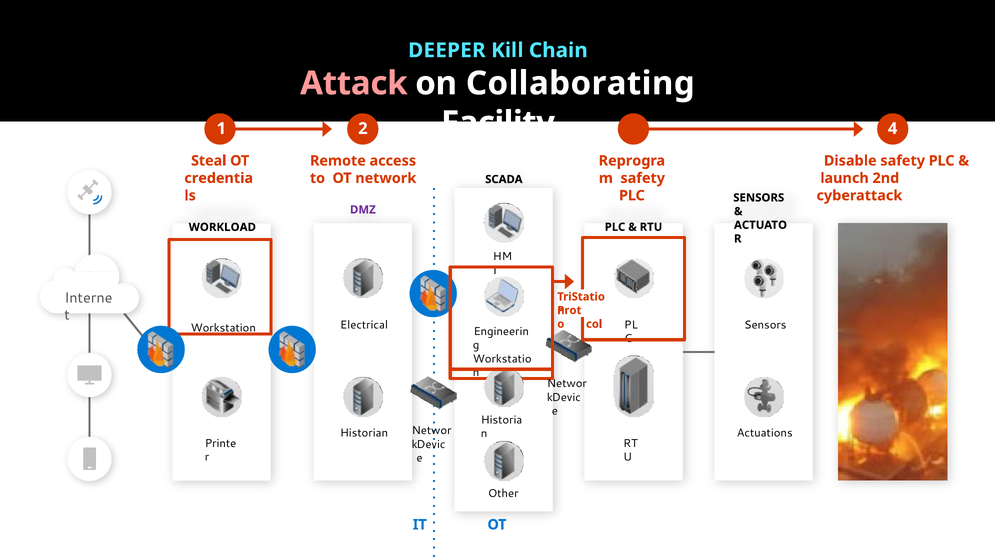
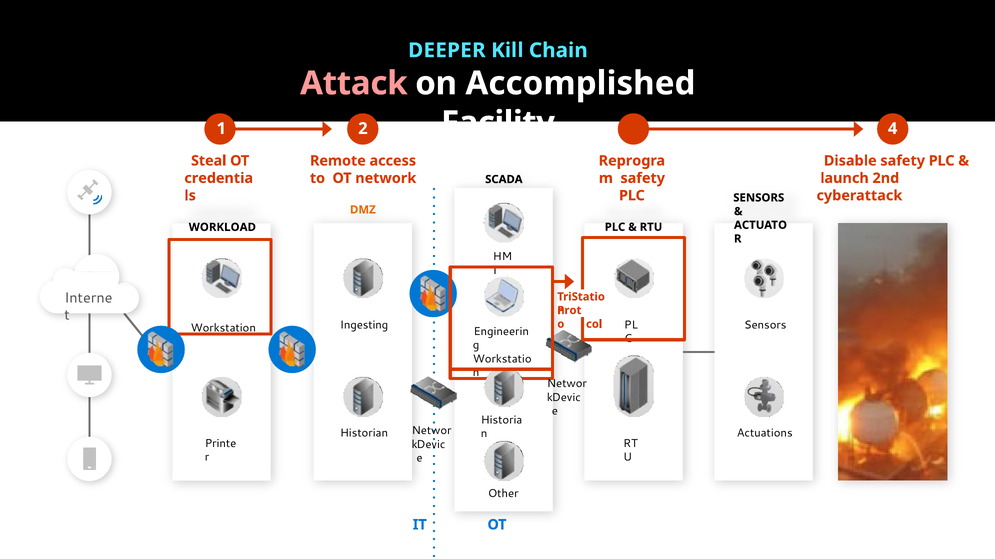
Collaborating: Collaborating -> Accomplished (580, 84)
DMZ colour: purple -> orange (363, 210)
Electrical: Electrical -> Ingesting (364, 325)
